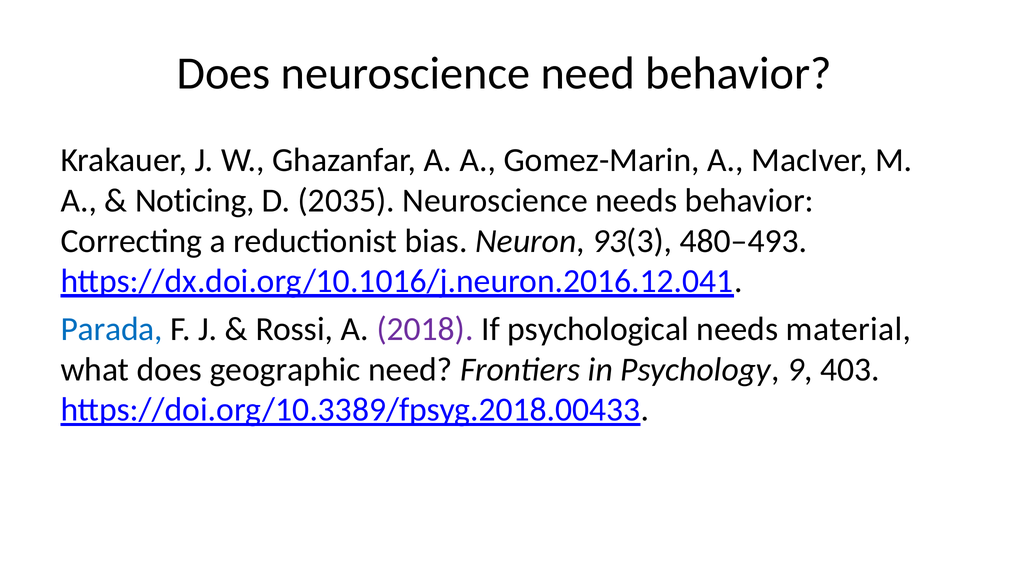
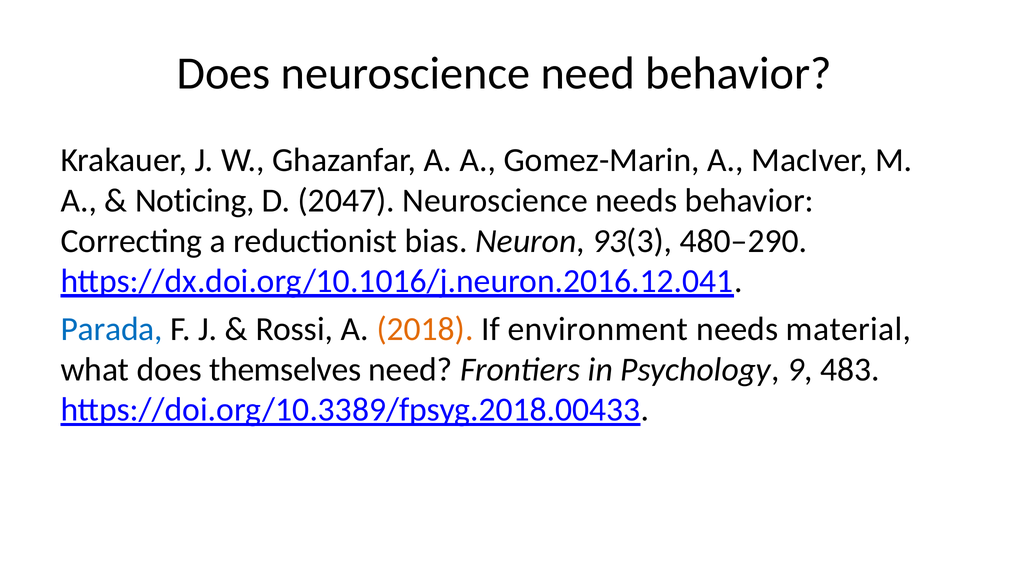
2035: 2035 -> 2047 (346, 200)
480–493: 480–493 -> 480–290 (743, 241)
2018 colour: purple -> orange (425, 329)
psychological: psychological -> environment (598, 329)
geographic: geographic -> themselves (285, 369)
403: 403 -> 483 (850, 369)
